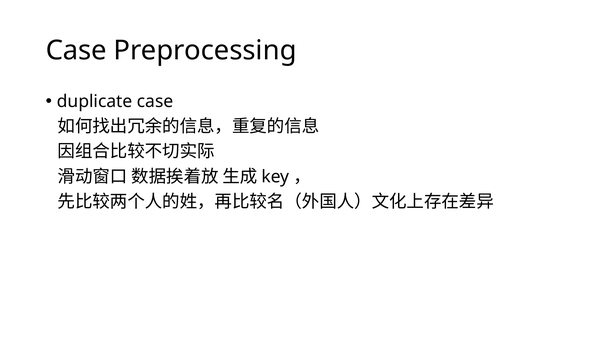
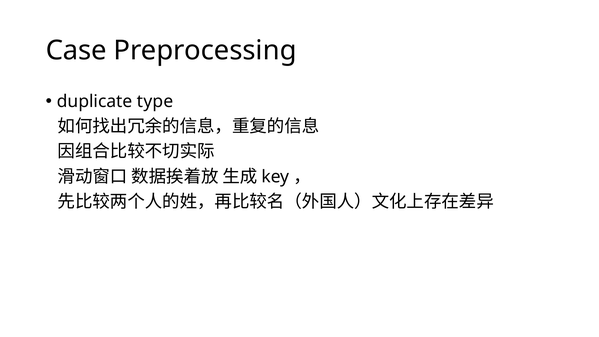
duplicate case: case -> type (155, 101)
